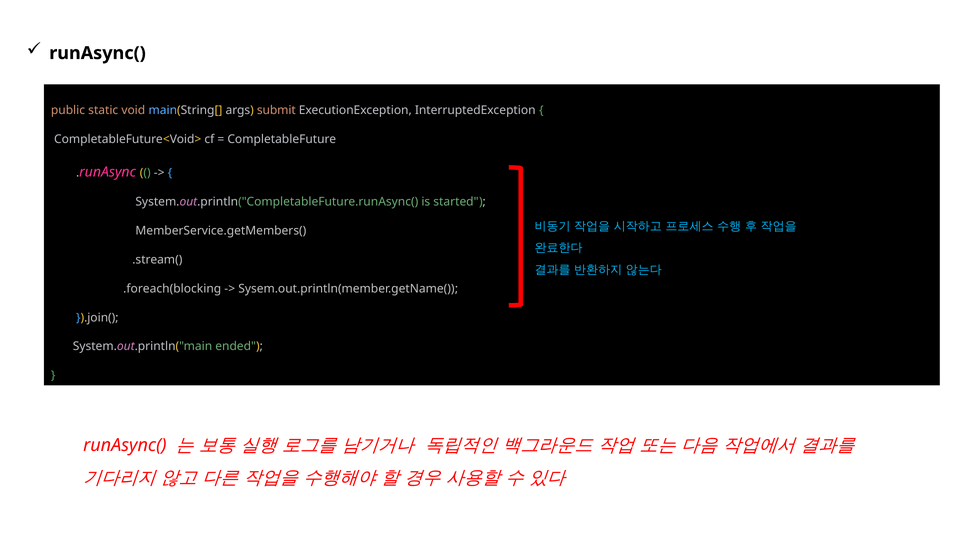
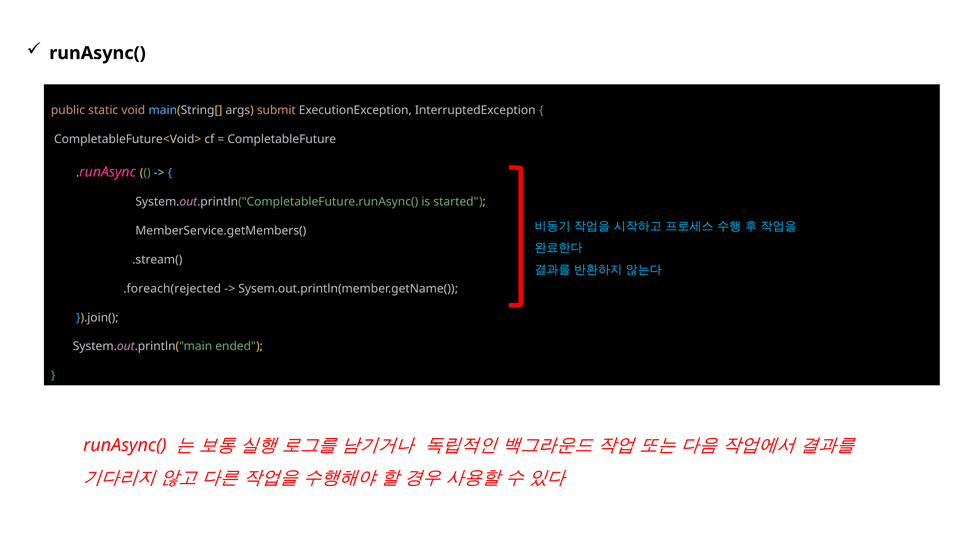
.foreach(blocking: .foreach(blocking -> .foreach(rejected (172, 288)
